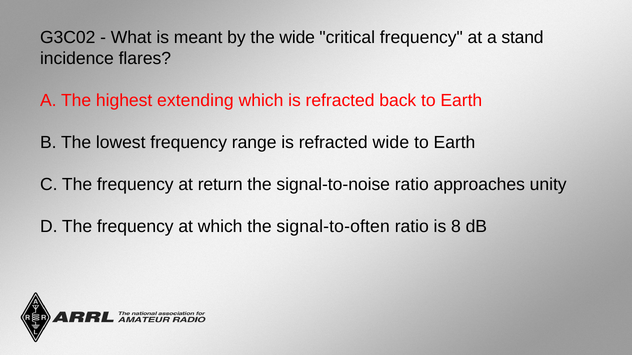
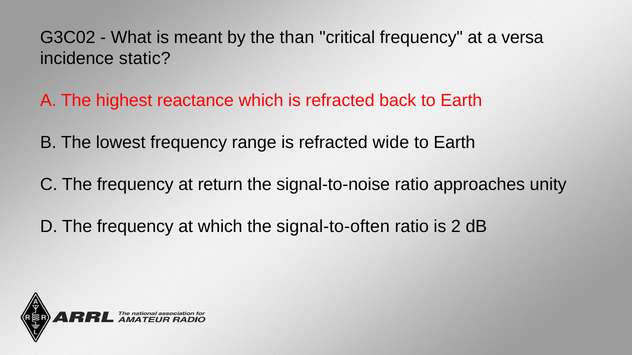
the wide: wide -> than (297, 37)
stand: stand -> versa (523, 37)
flares: flares -> static (145, 58)
extending: extending -> reactance (195, 101)
8: 8 -> 2 (456, 227)
